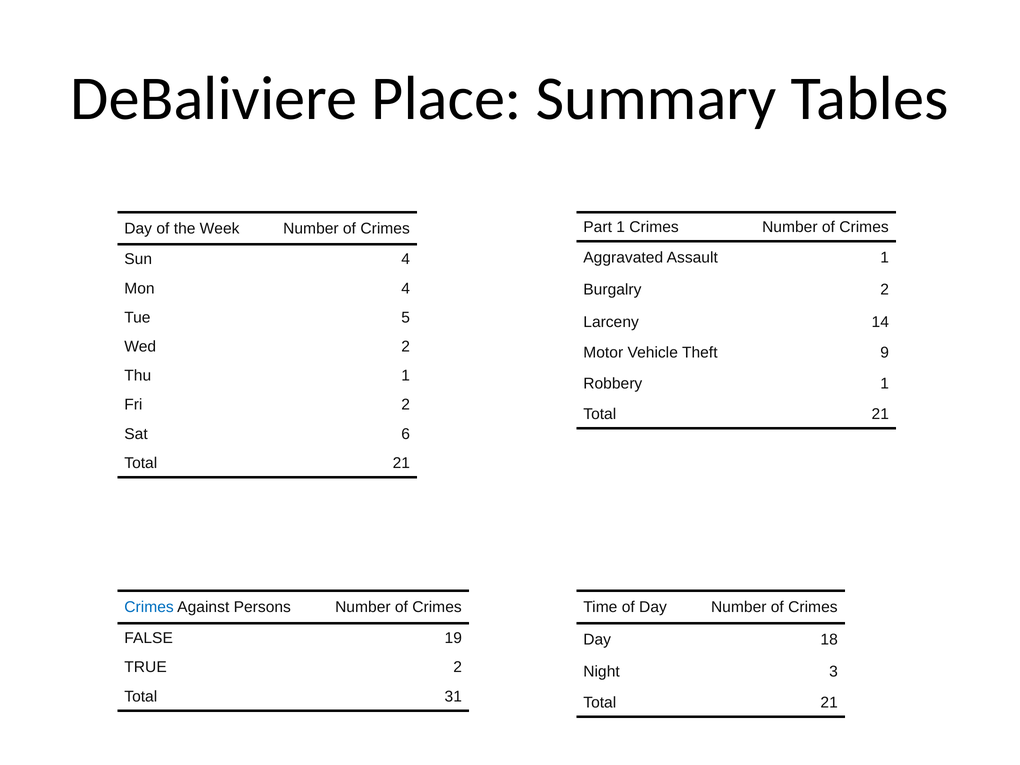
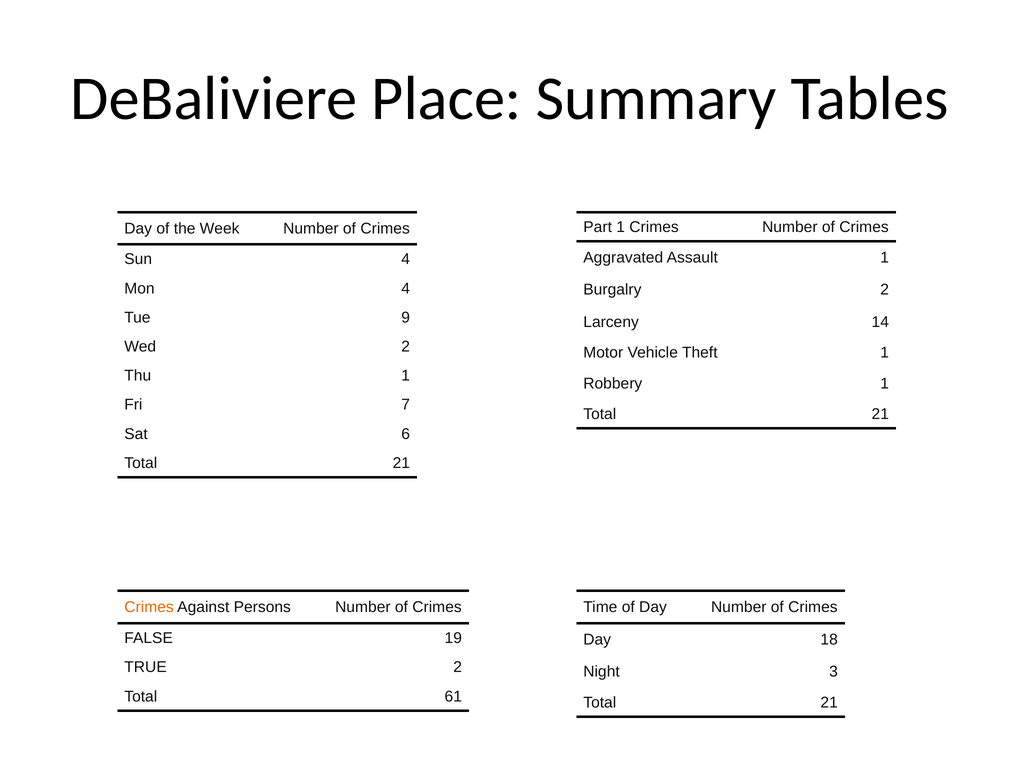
5: 5 -> 9 (406, 318)
Theft 9: 9 -> 1 (885, 353)
Fri 2: 2 -> 7 (406, 405)
Crimes colour: blue -> orange (149, 607)
31: 31 -> 61 (453, 696)
